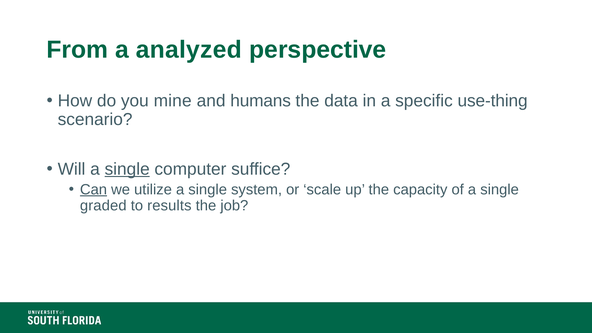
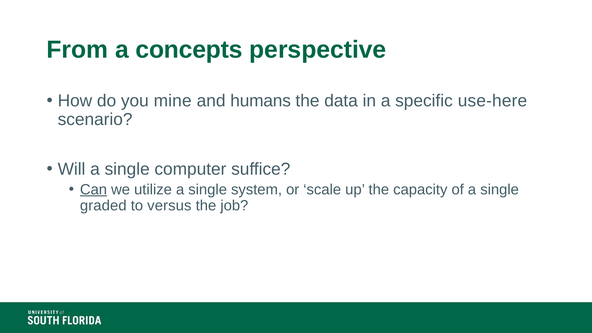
analyzed: analyzed -> concepts (189, 50)
use-thing: use-thing -> use-here (492, 101)
single underline: present -> none (127, 169)
results: results -> versus (169, 206)
